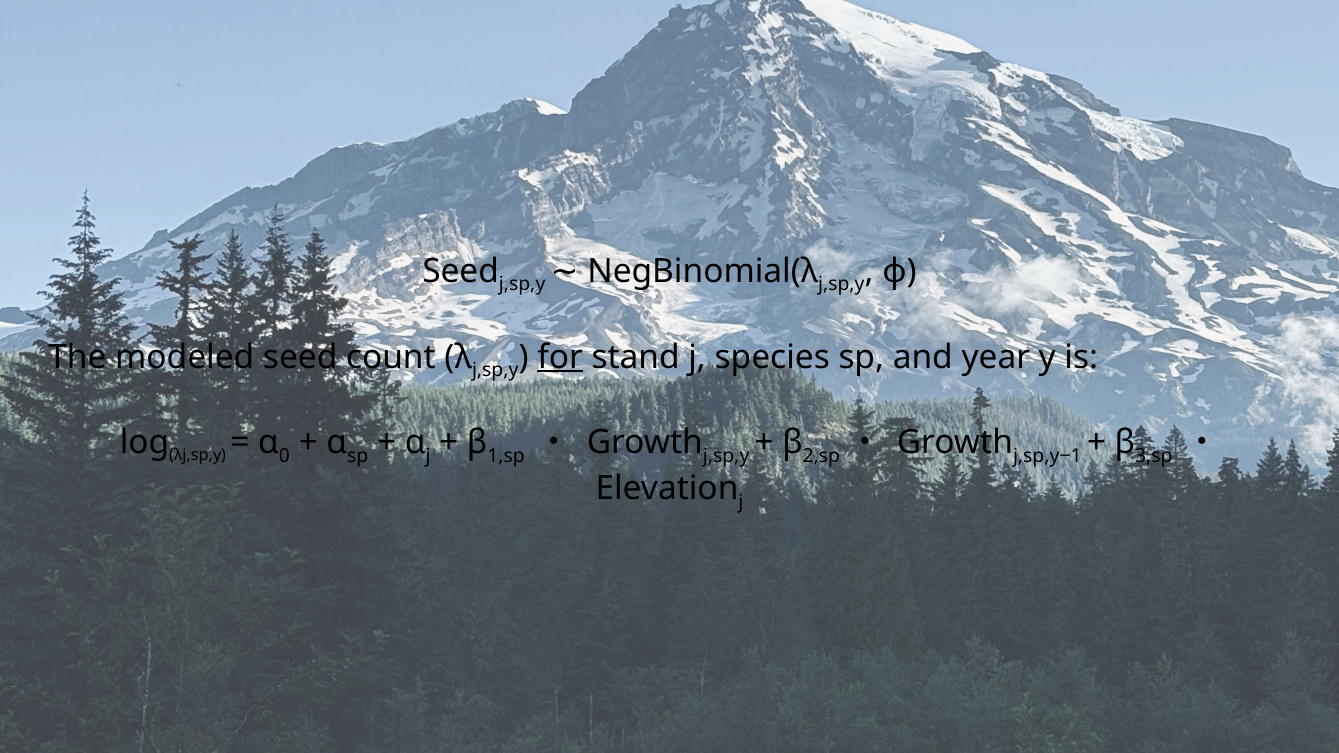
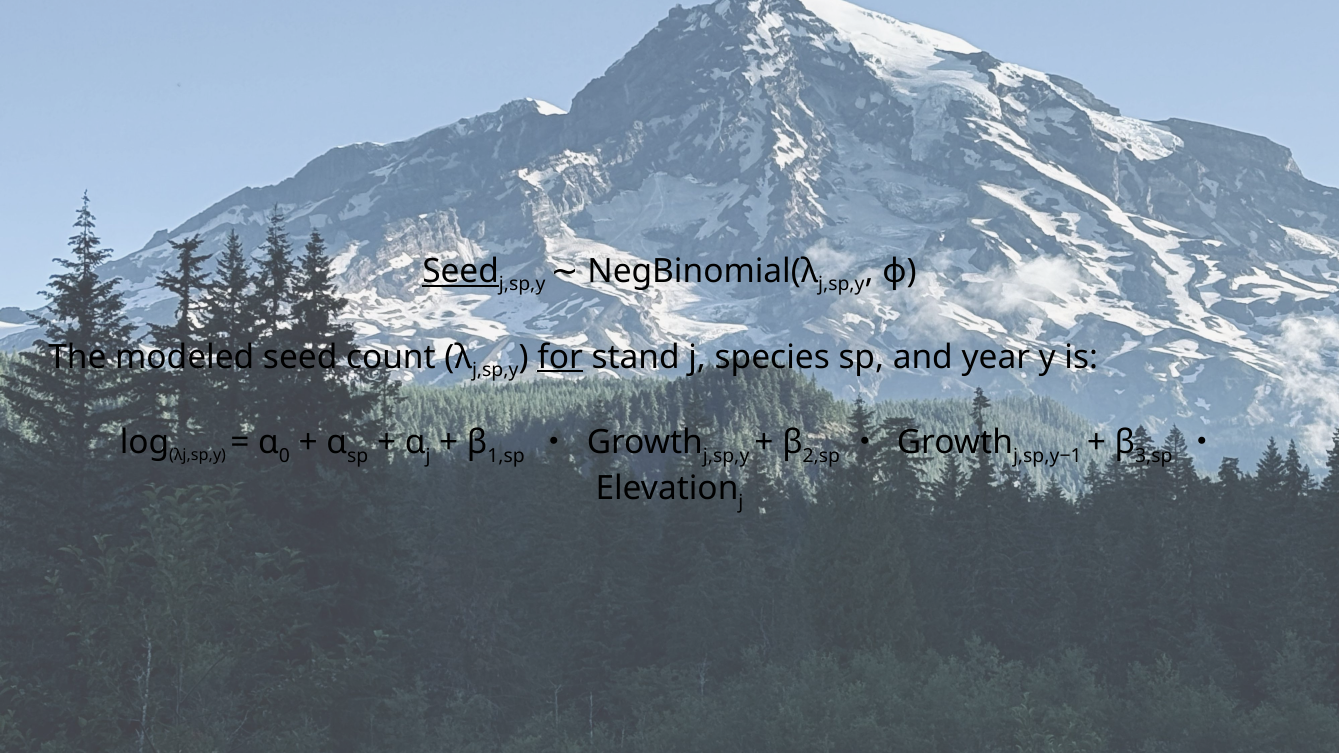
Seed underline: none -> present (461, 271)
